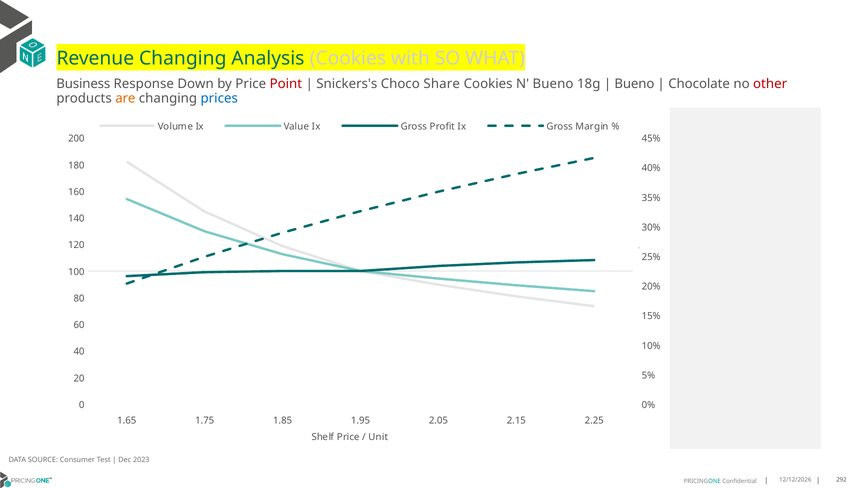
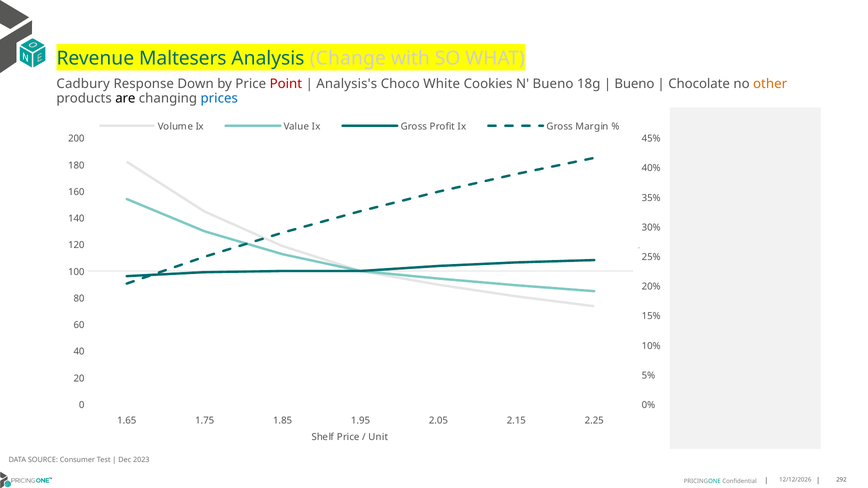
Revenue Changing: Changing -> Maltesers (183, 58)
Analysis Cookies: Cookies -> Change (348, 58)
Business: Business -> Cadbury (83, 84)
Snickers's: Snickers's -> Analysis's (347, 84)
Share: Share -> White (442, 84)
other colour: red -> orange (770, 84)
are colour: orange -> black (125, 98)
